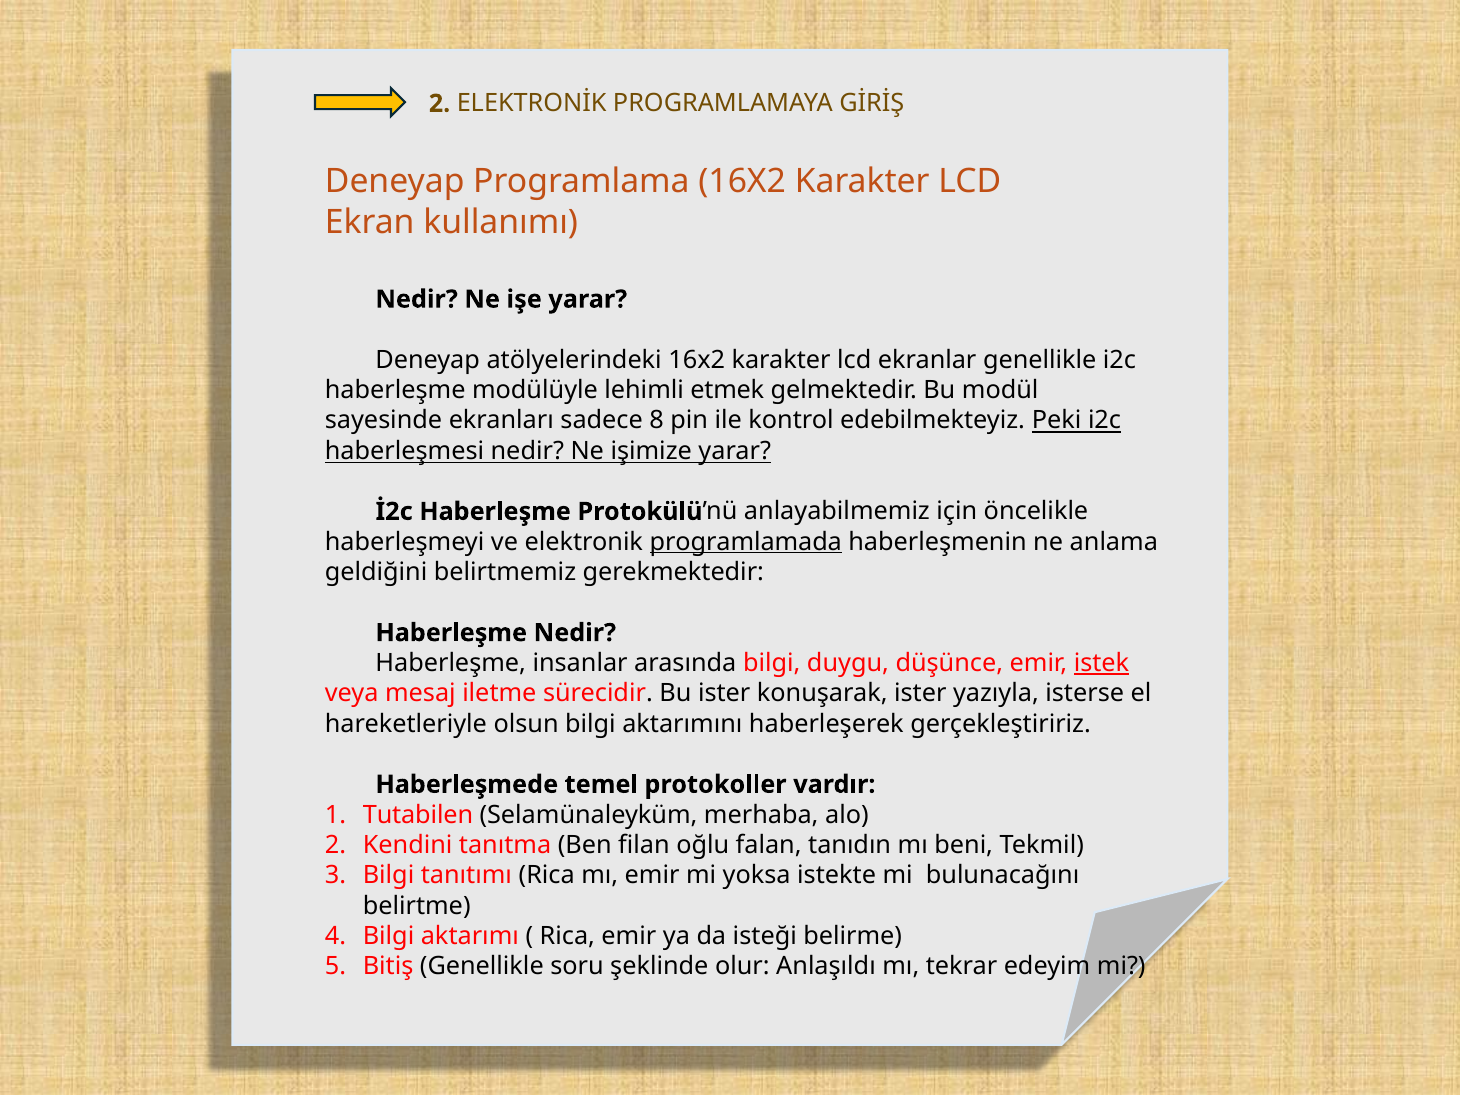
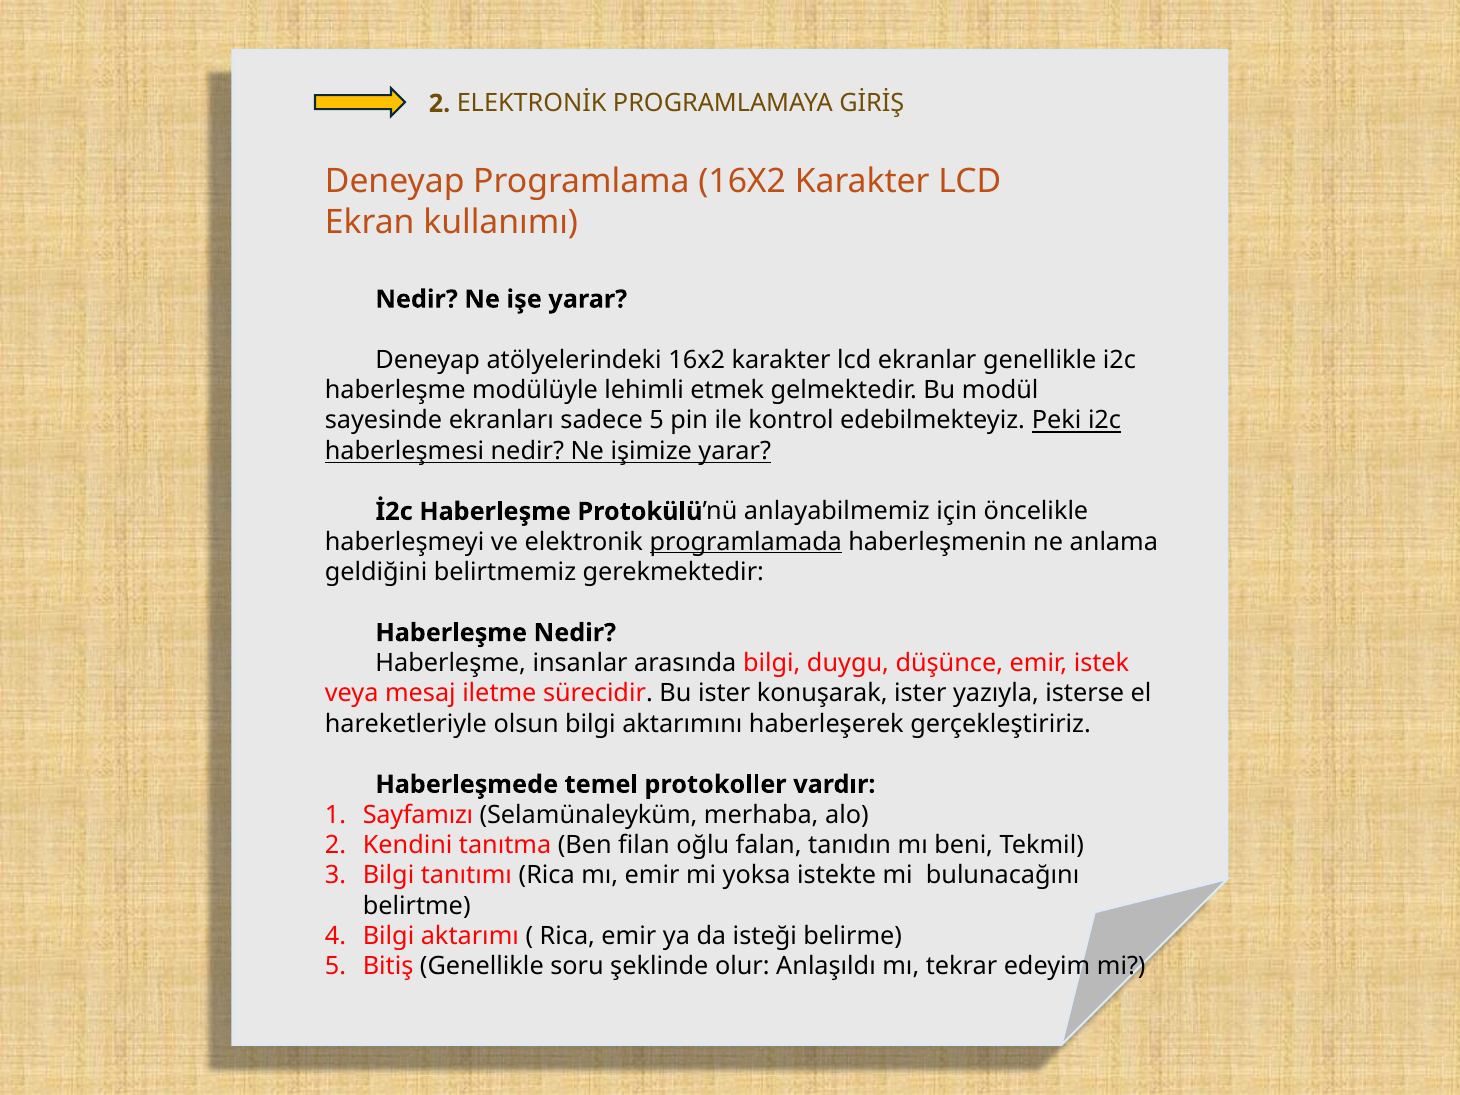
sadece 8: 8 -> 5 (657, 421)
istek underline: present -> none (1101, 663)
Tutabilen: Tutabilen -> Sayfamızı (418, 815)
